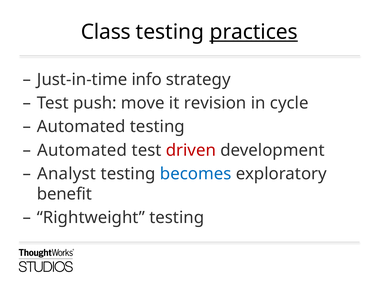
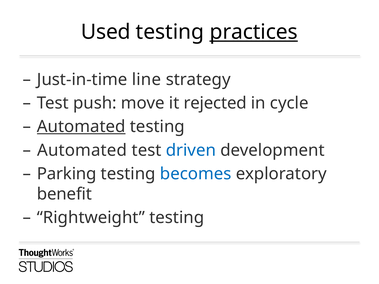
Class: Class -> Used (106, 32)
info: info -> line (147, 80)
revision: revision -> rejected (215, 103)
Automated underline: none -> present (81, 127)
driven colour: red -> blue (191, 150)
Analyst: Analyst -> Parking (67, 174)
